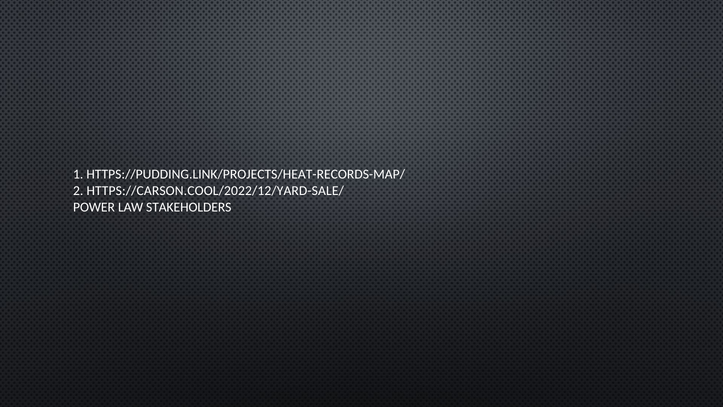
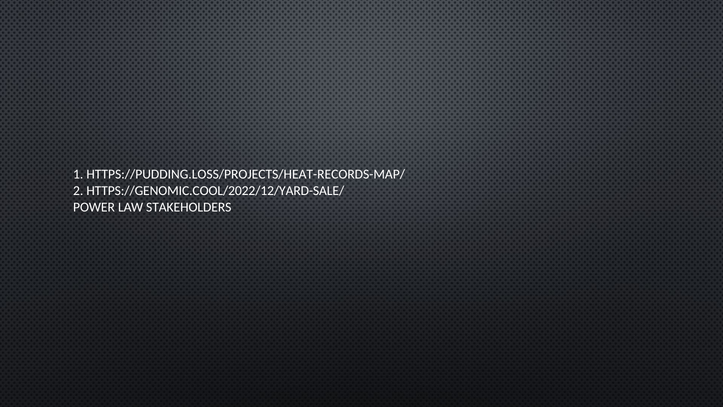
HTTPS://PUDDING.LINK/PROJECTS/HEAT-RECORDS-MAP/: HTTPS://PUDDING.LINK/PROJECTS/HEAT-RECORDS-MAP/ -> HTTPS://PUDDING.LOSS/PROJECTS/HEAT-RECORDS-MAP/ (246, 174)
HTTPS://CARSON.COOL/2022/12/YARD-SALE/: HTTPS://CARSON.COOL/2022/12/YARD-SALE/ -> HTTPS://GENOMIC.COOL/2022/12/YARD-SALE/ (215, 191)
